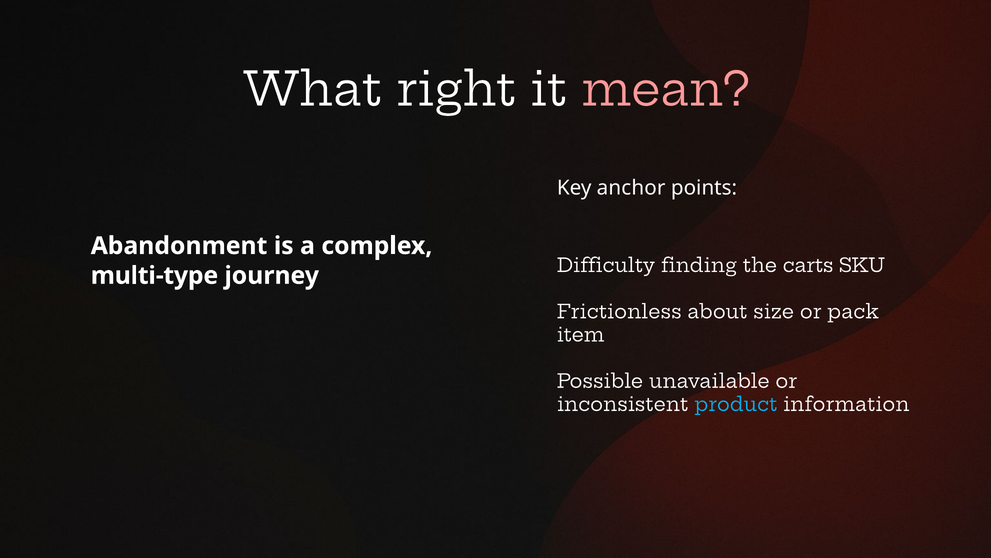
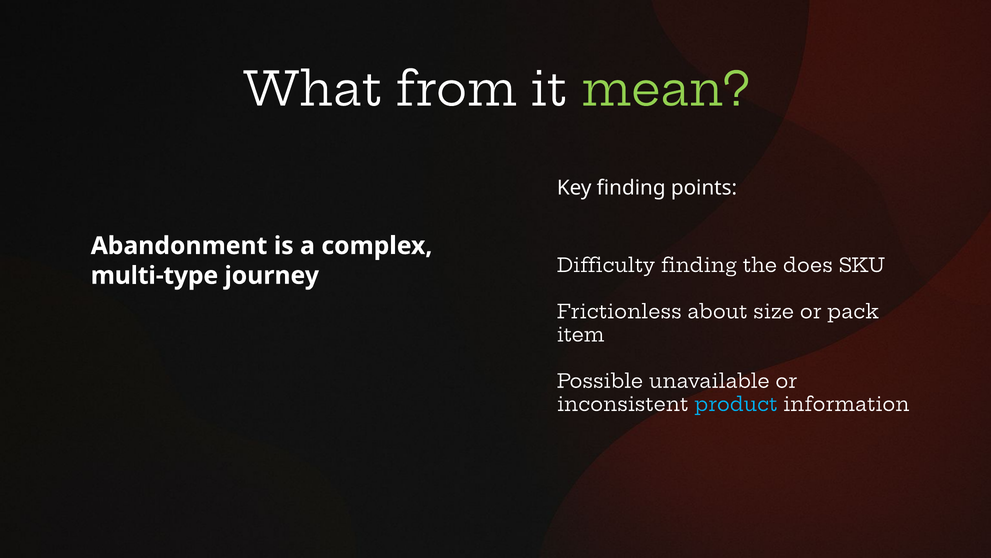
right: right -> from (456, 90)
mean colour: pink -> light green (665, 90)
Key anchor: anchor -> finding (631, 188)
carts: carts -> does (808, 265)
